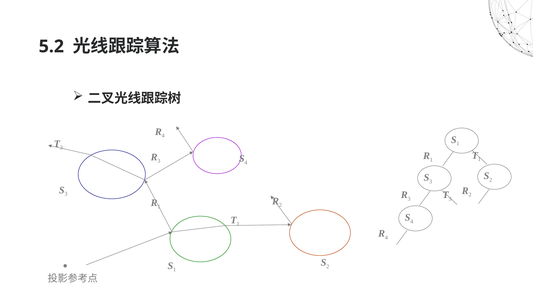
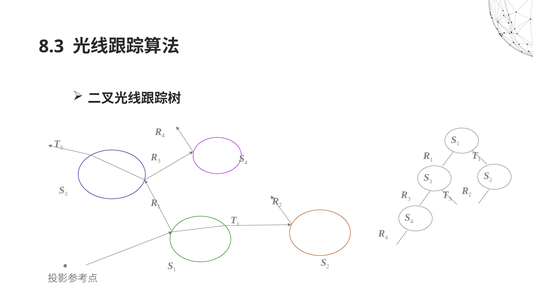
5.2: 5.2 -> 8.3 (51, 46)
